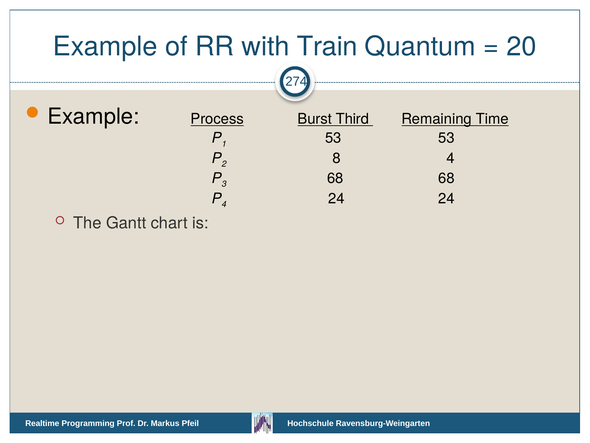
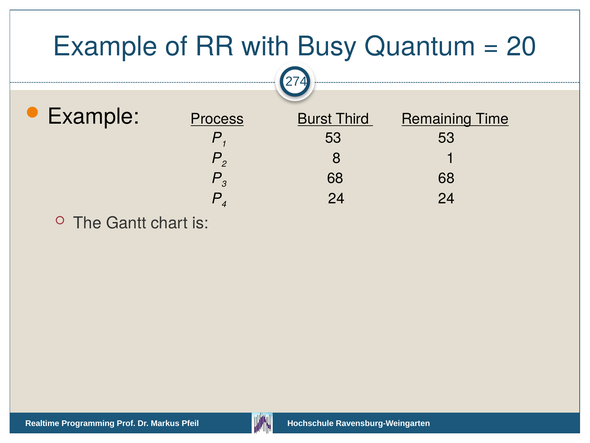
Train: Train -> Busy (327, 46)
8 4: 4 -> 1 (451, 158)
